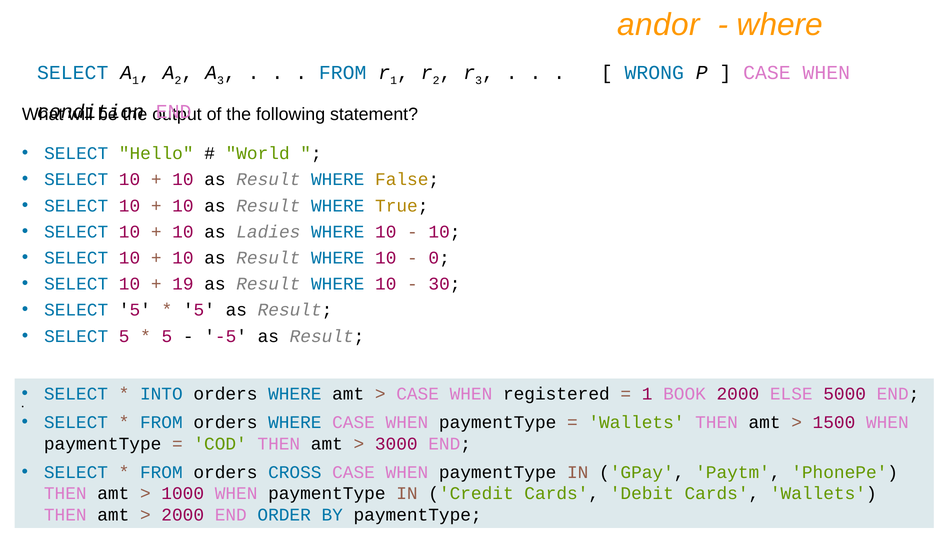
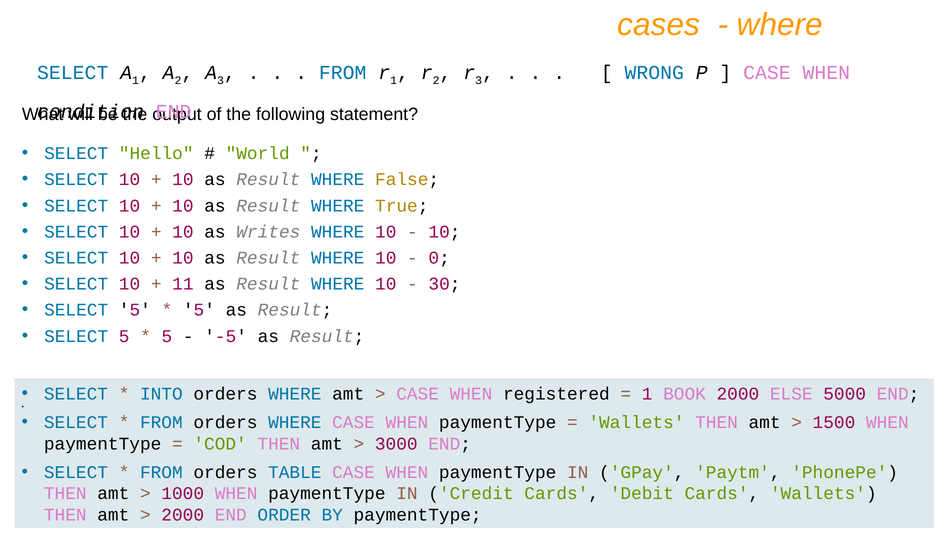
andor: andor -> cases (659, 25)
Ladies: Ladies -> Writes (268, 232)
19: 19 -> 11 (183, 284)
CROSS: CROSS -> TABLE (295, 472)
